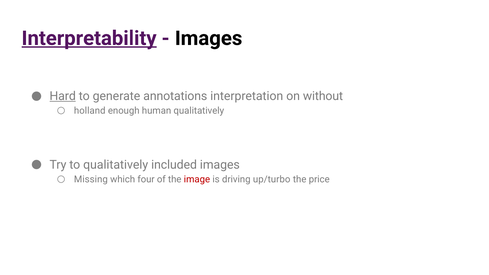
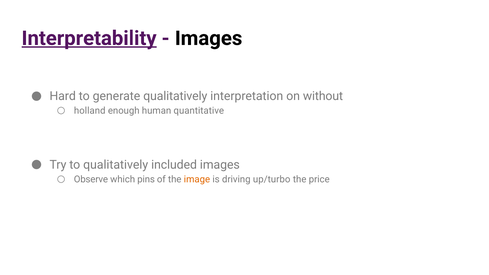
Hard underline: present -> none (63, 96)
generate annotations: annotations -> qualitatively (175, 96)
human qualitatively: qualitatively -> quantitative (199, 111)
Missing: Missing -> Observe (91, 179)
four: four -> pins (146, 179)
image colour: red -> orange (197, 179)
